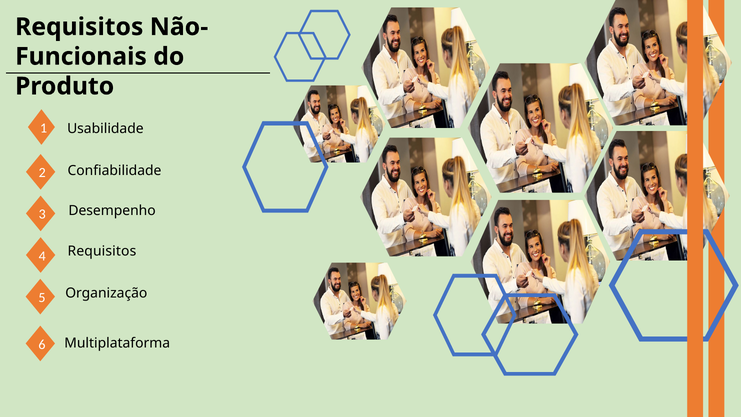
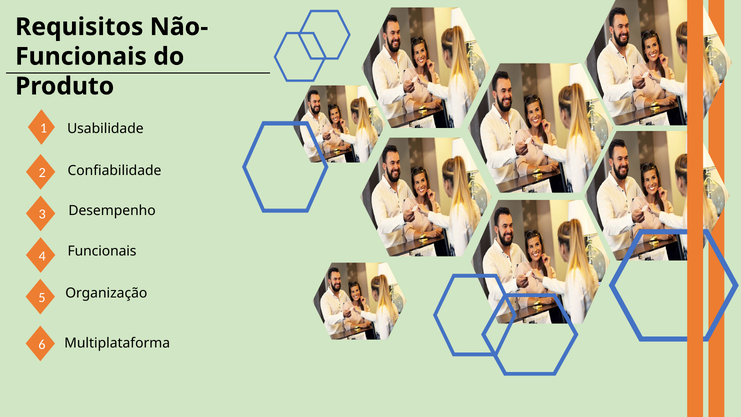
Requisitos: Requisitos -> Funcionais (102, 251)
